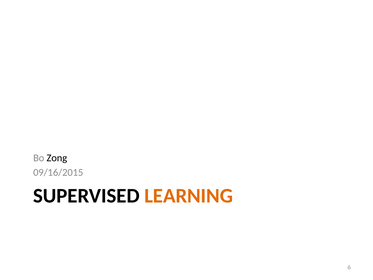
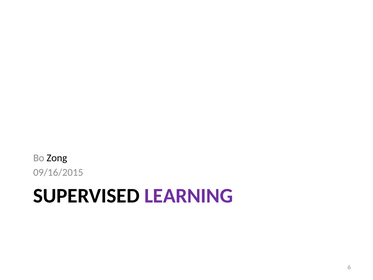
LEARNING colour: orange -> purple (189, 196)
